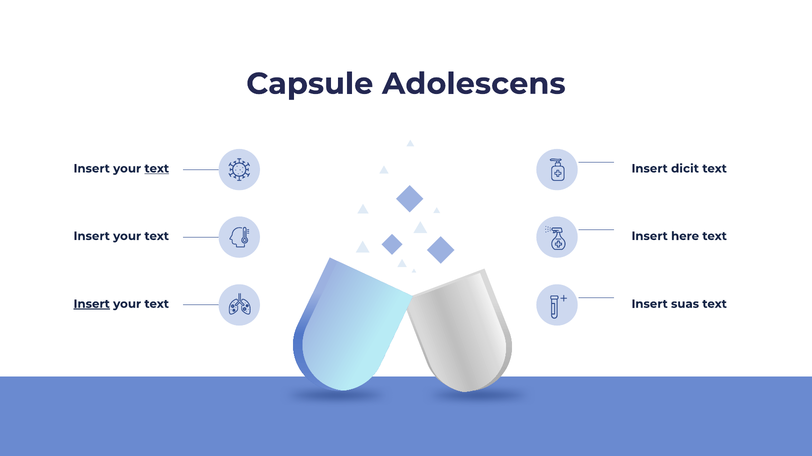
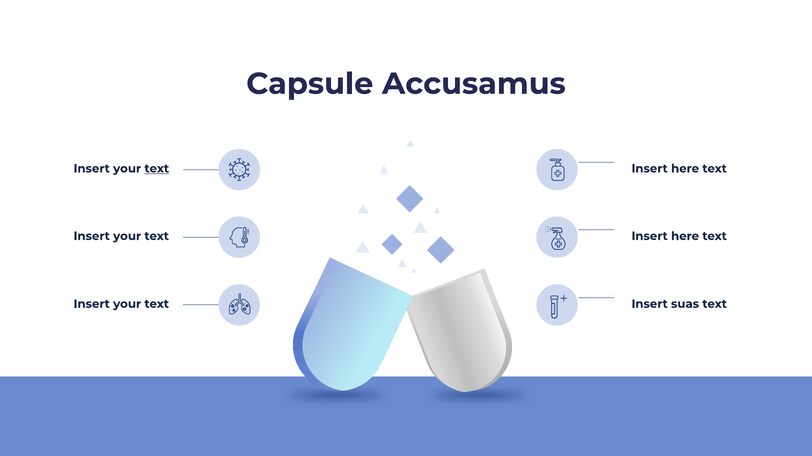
Adolescens: Adolescens -> Accusamus (474, 84)
dicit: dicit -> here (685, 169)
Insert underline: present -> none (92, 304)
